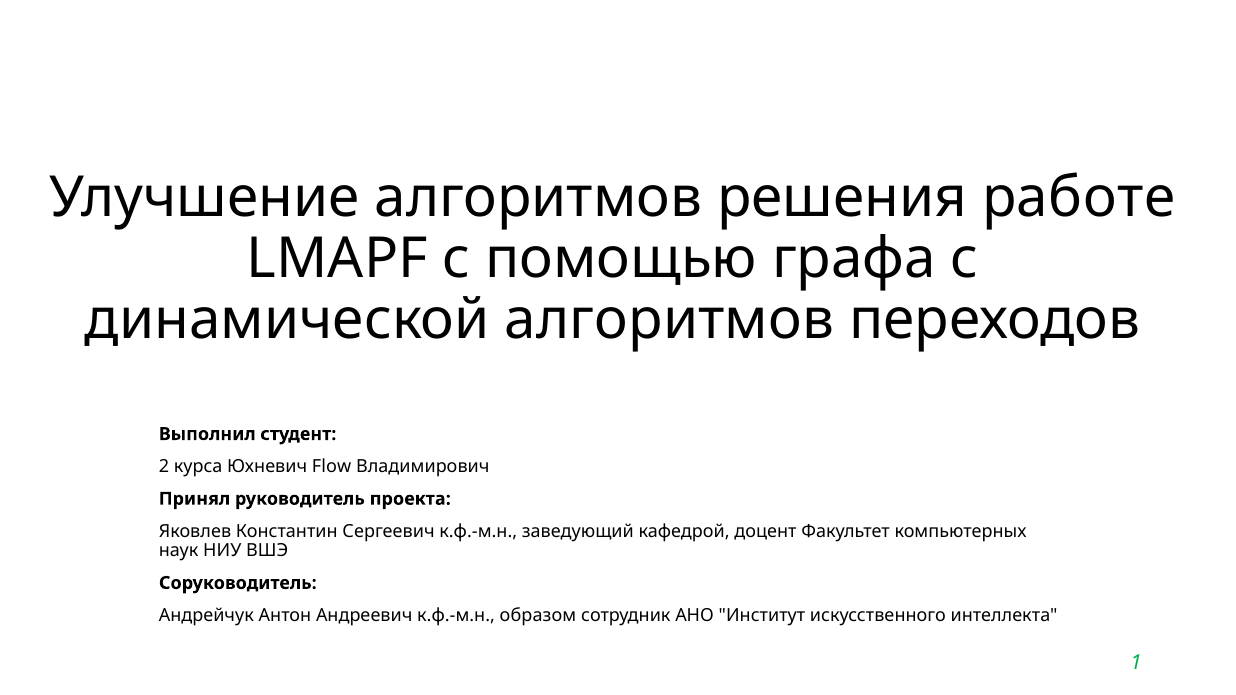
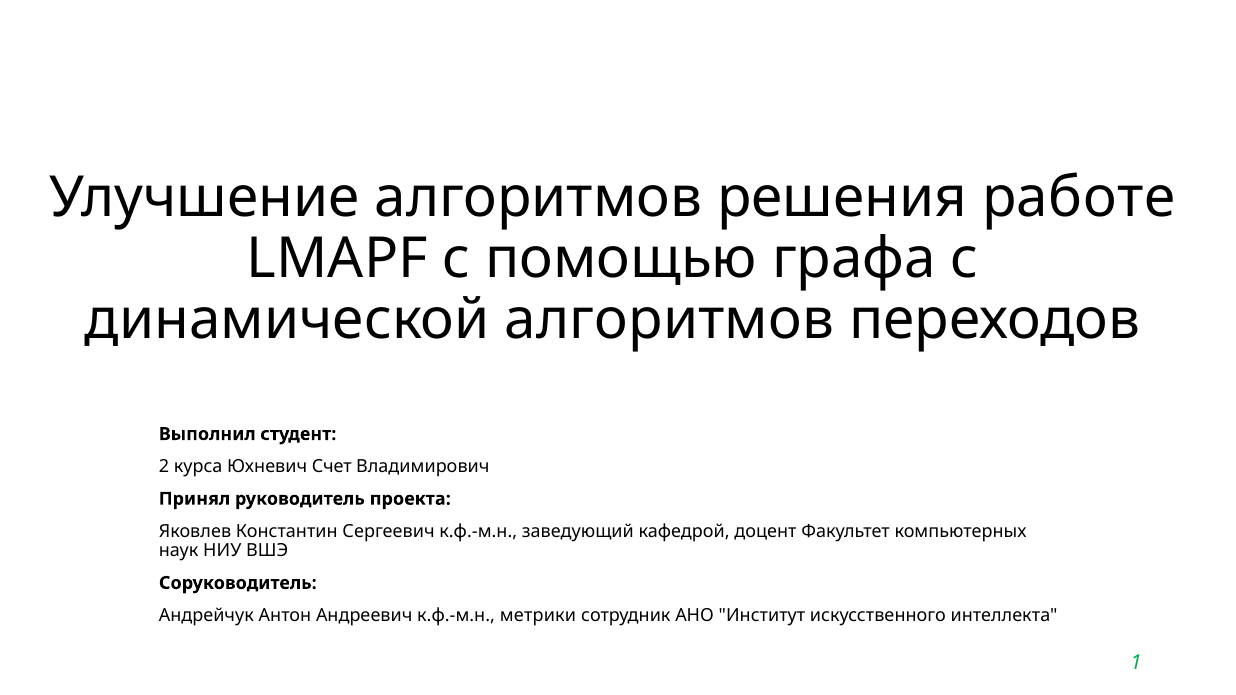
Flow: Flow -> Счет (332, 467)
образом: образом -> метрики (538, 616)
